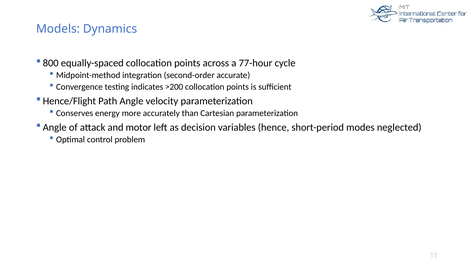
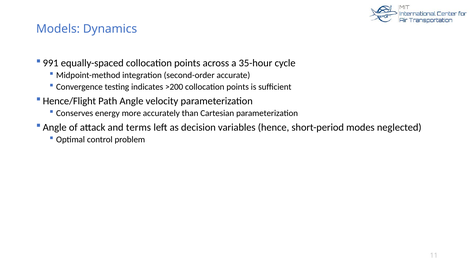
800: 800 -> 991 (51, 63)
77-hour: 77-hour -> 35-hour (256, 63)
motor: motor -> terms (138, 127)
